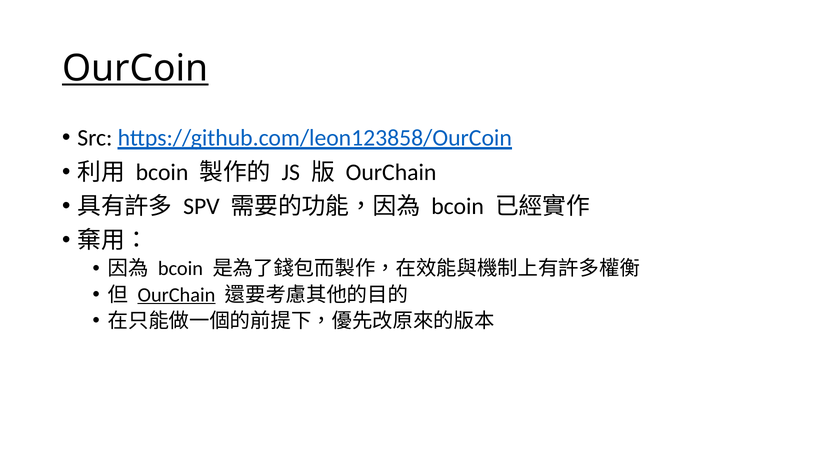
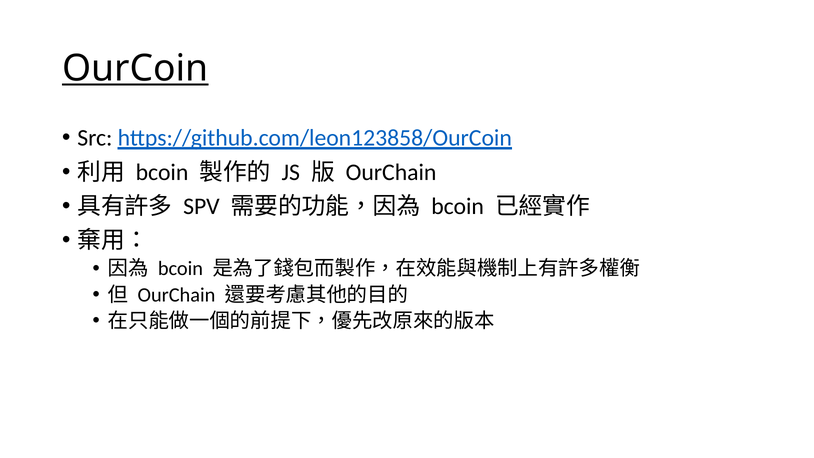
OurChain underline: present -> none (176, 295)
